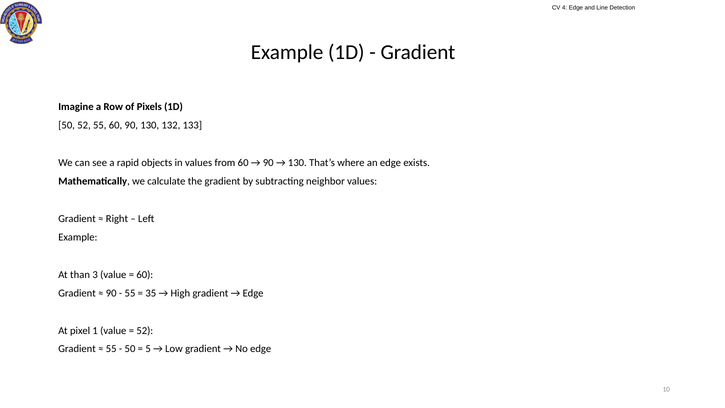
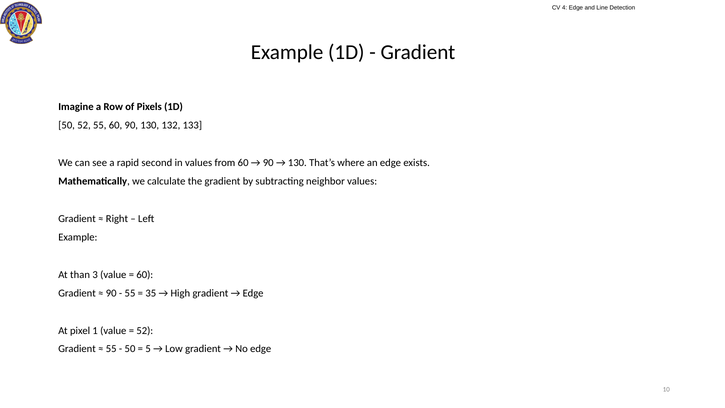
objects: objects -> second (157, 163)
